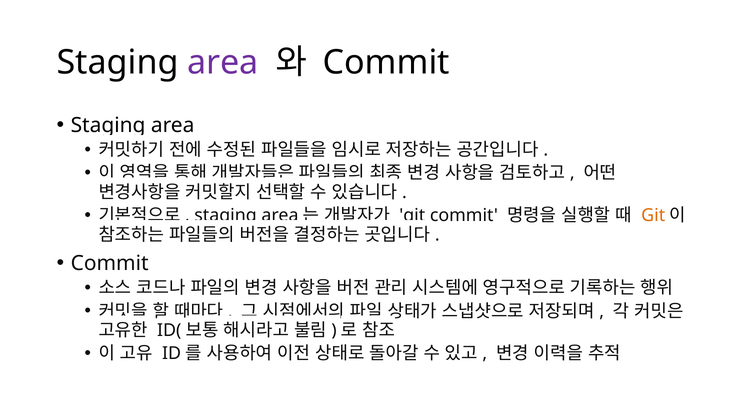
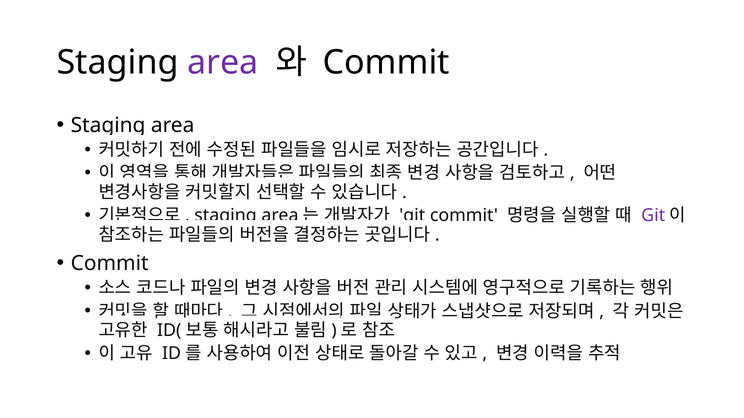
Git colour: orange -> purple (653, 216)
